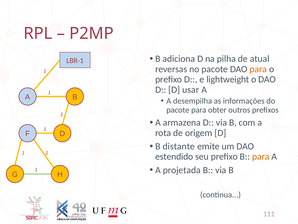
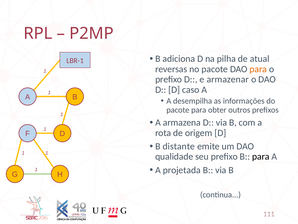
lightweight: lightweight -> armazenar (228, 79)
usar: usar -> caso (191, 90)
estendido: estendido -> qualidade (174, 156)
para colour: orange -> black (261, 156)
